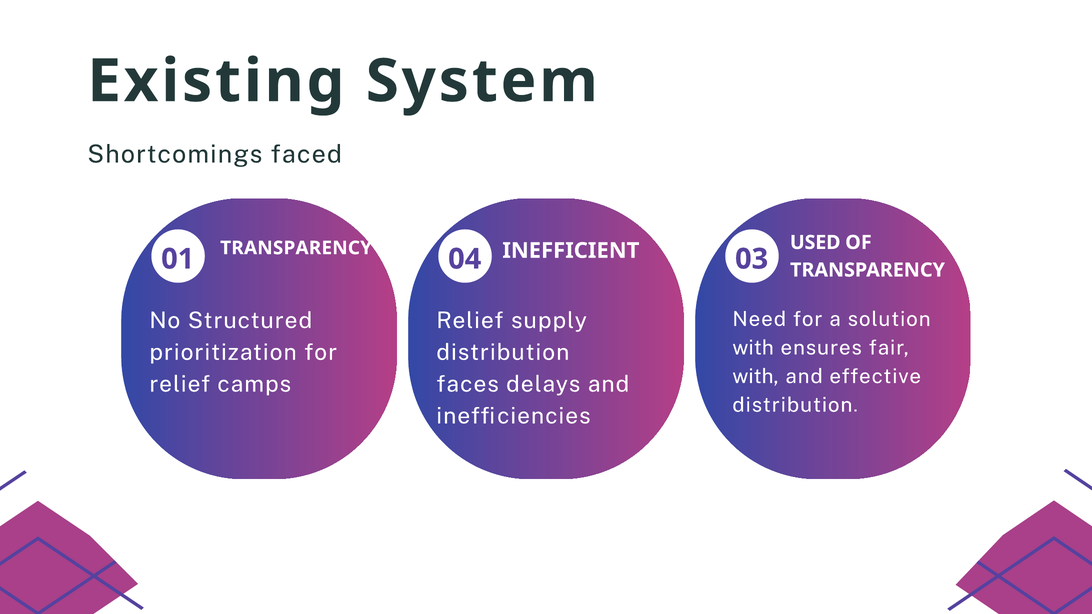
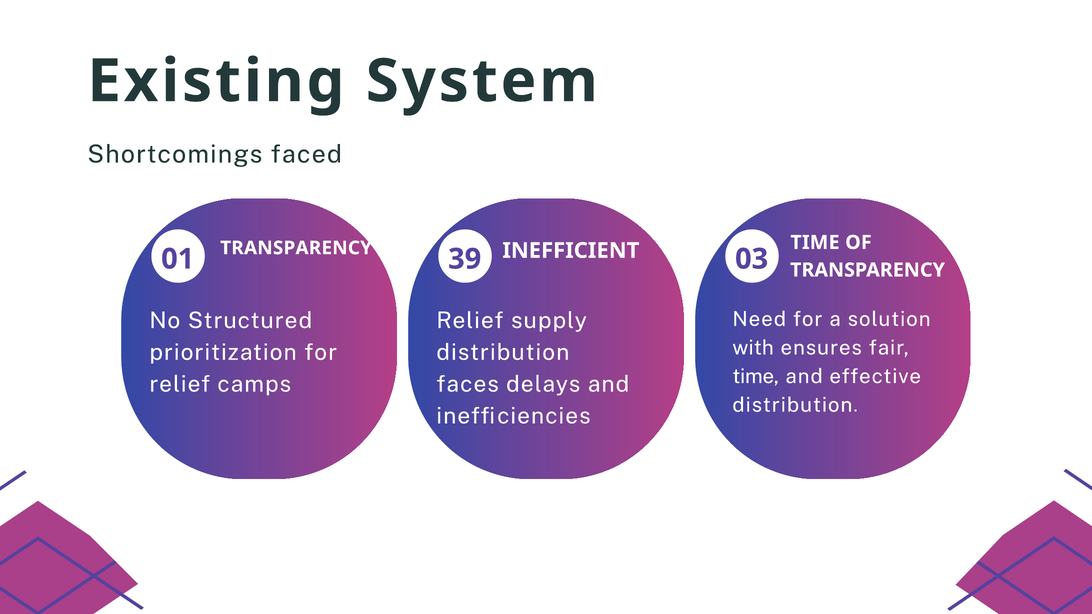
INEFFICIENT USED: USED -> TIME (815, 243)
04: 04 -> 39 (465, 259)
with: with -> time (756, 377)
